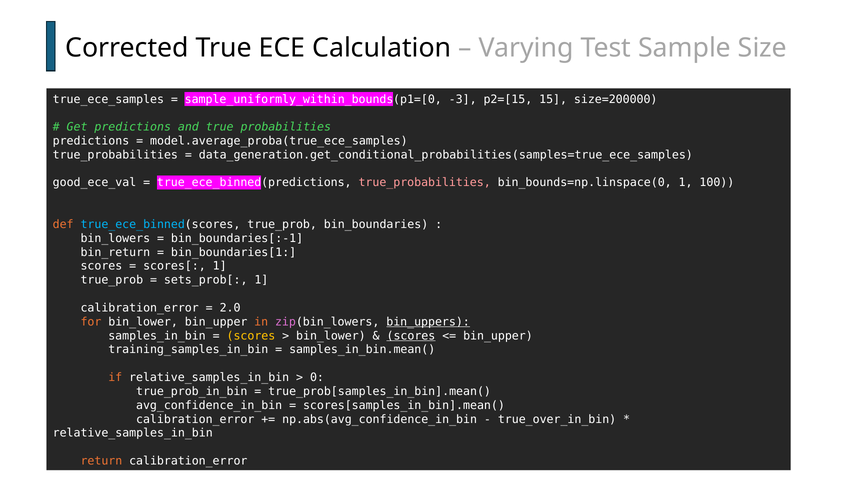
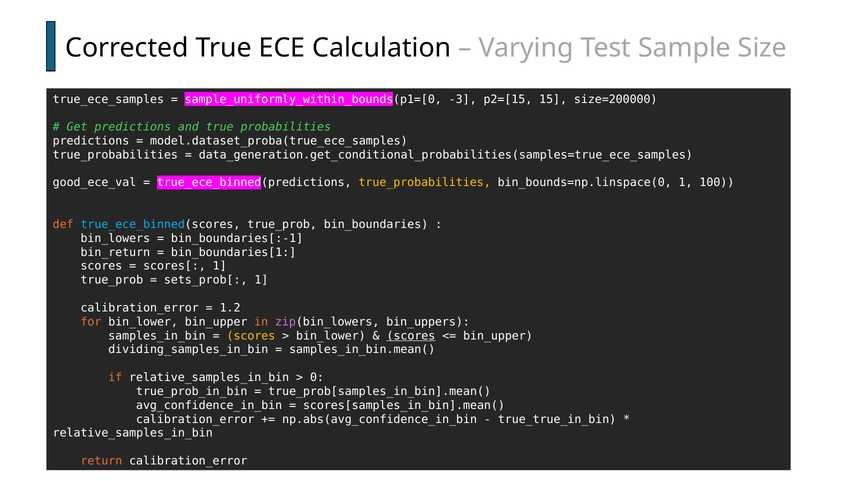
model.average_proba(true_ece_samples: model.average_proba(true_ece_samples -> model.dataset_proba(true_ece_samples (279, 141)
true_probabilities colour: pink -> yellow (425, 183)
2.0: 2.0 -> 1.2 (230, 308)
bin_uppers underline: present -> none (428, 322)
training_samples_in_bin: training_samples_in_bin -> dividing_samples_in_bin (188, 350)
true_over_in_bin: true_over_in_bin -> true_true_in_bin (557, 419)
